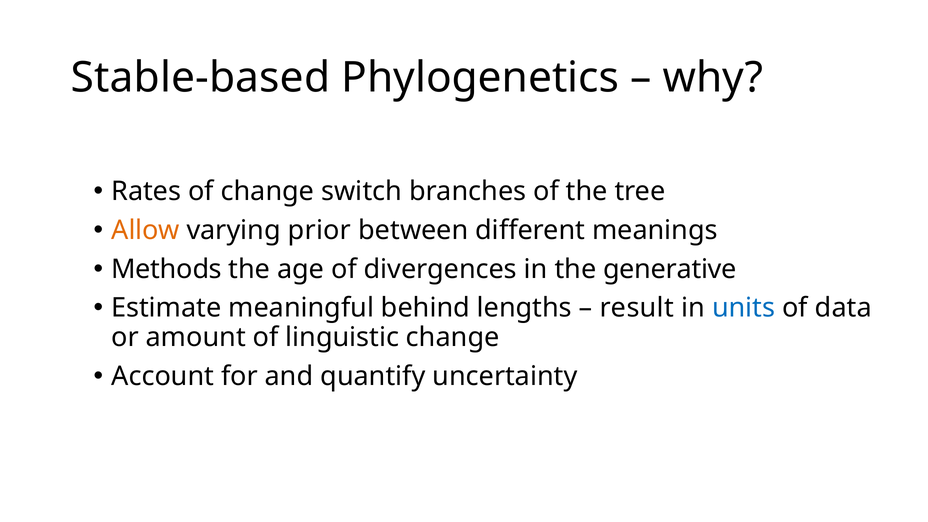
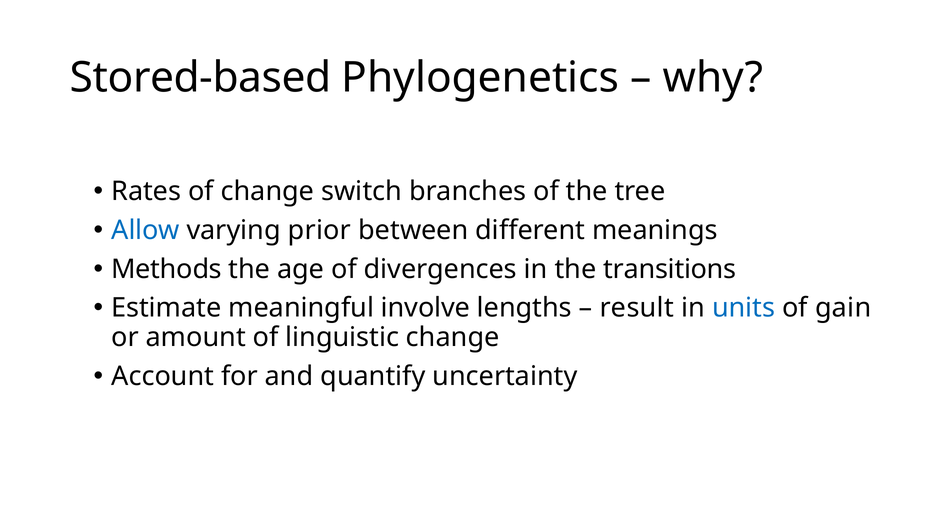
Stable-based: Stable-based -> Stored-based (201, 78)
Allow colour: orange -> blue (146, 230)
generative: generative -> transitions (670, 269)
behind: behind -> involve (425, 308)
data: data -> gain (843, 308)
